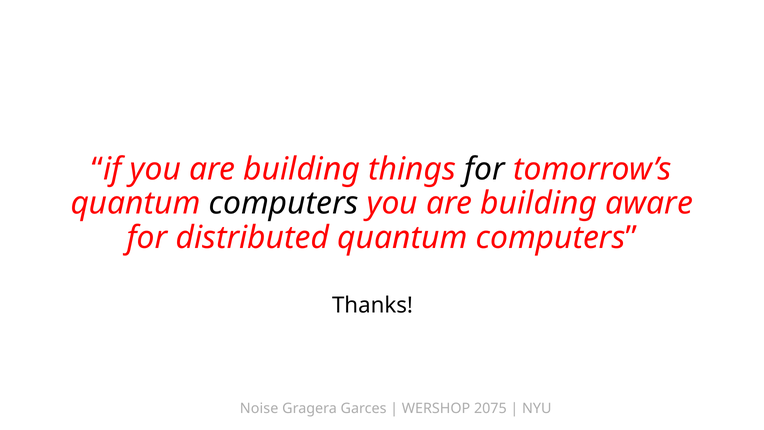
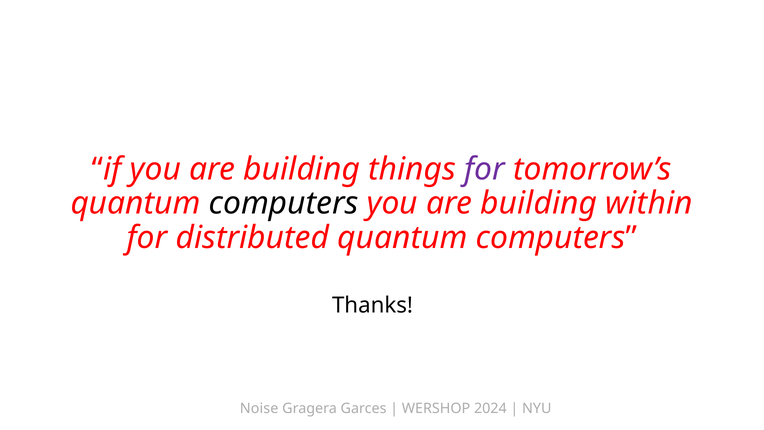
for colour: black -> purple (485, 169)
aware: aware -> within (649, 203)
2075: 2075 -> 2024 (490, 409)
